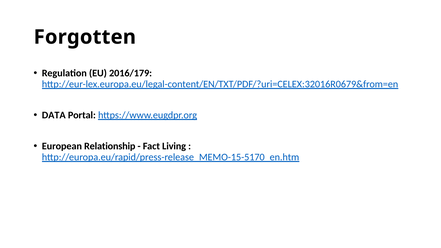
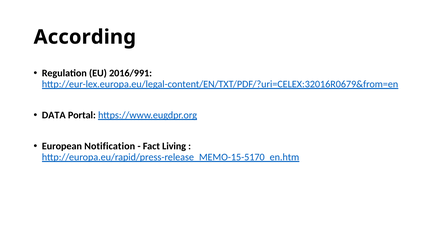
Forgotten: Forgotten -> According (85, 37)
2016/179: 2016/179 -> 2016/991 (131, 73)
Relationship: Relationship -> Notification (110, 146)
